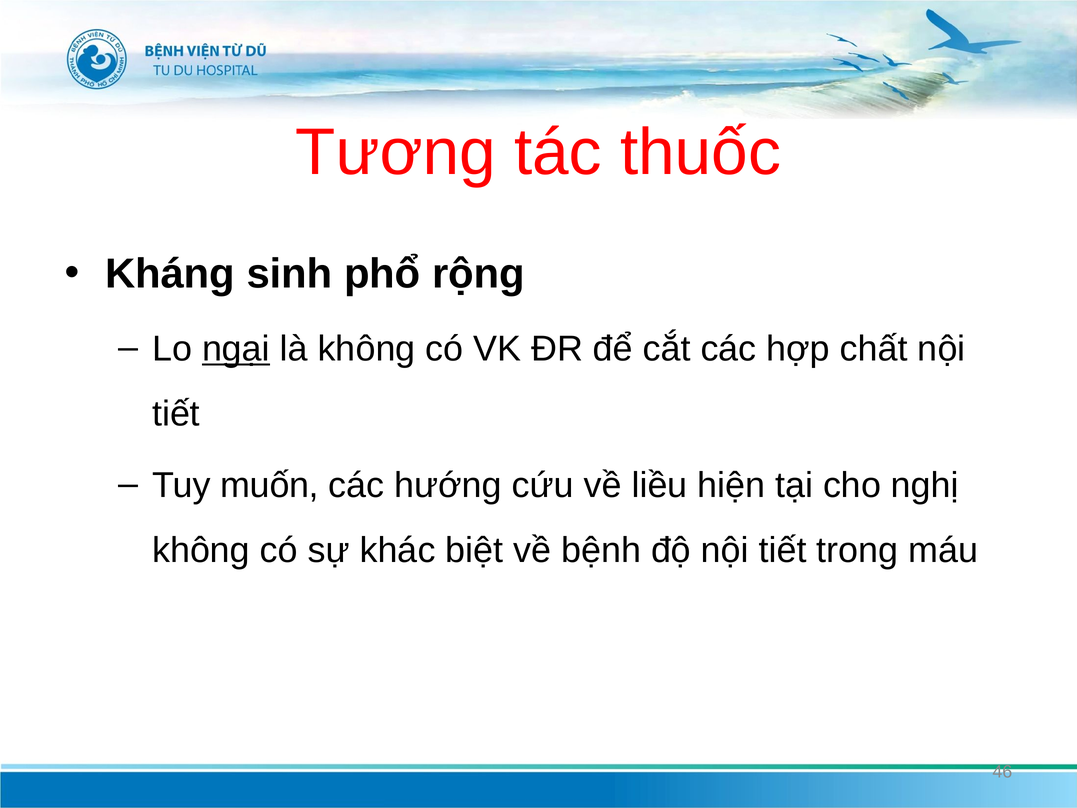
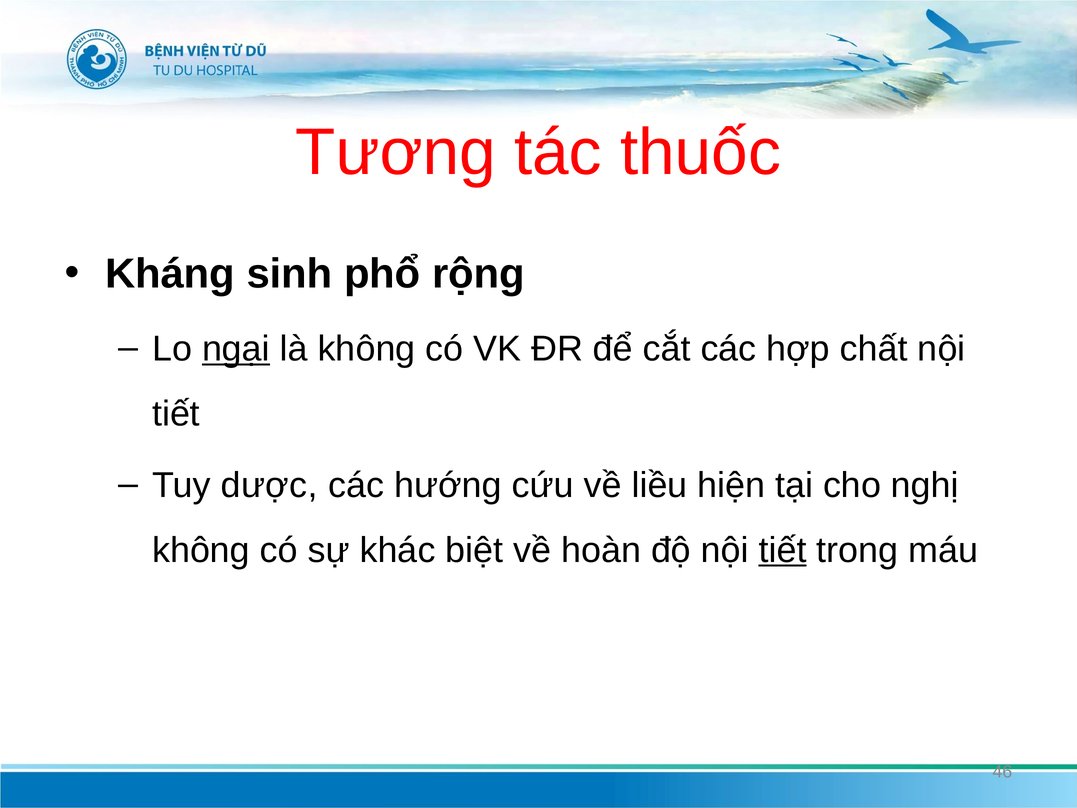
muốn: muốn -> dược (269, 485)
bệnh: bệnh -> hoàn (601, 550)
tiết underline: none -> present (783, 550)
